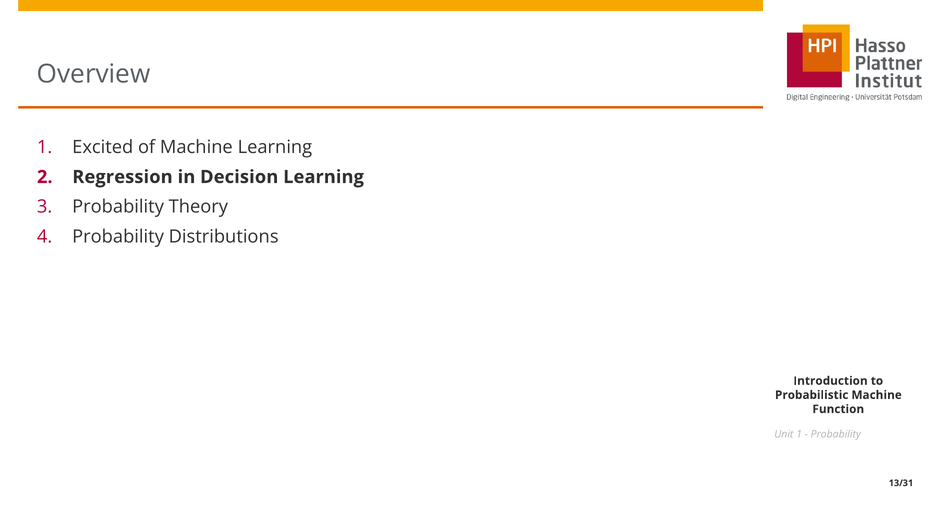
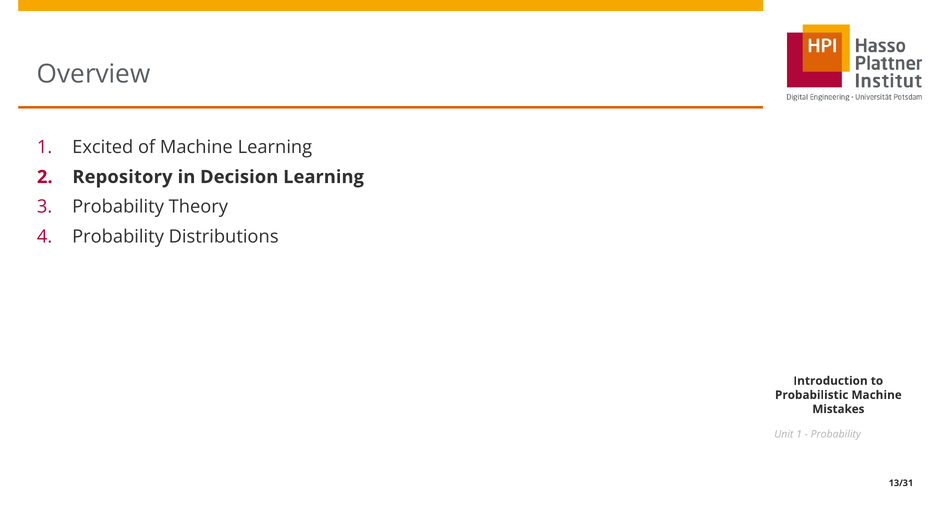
Regression: Regression -> Repository (122, 177)
Function: Function -> Mistakes (838, 409)
